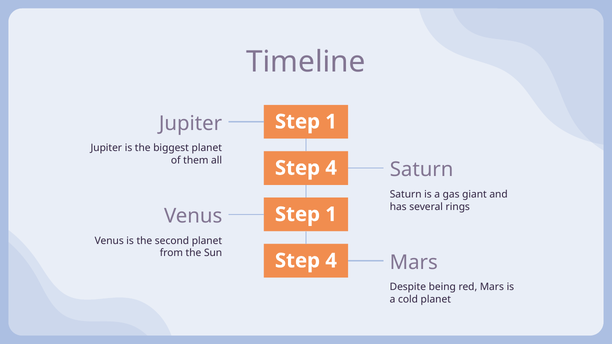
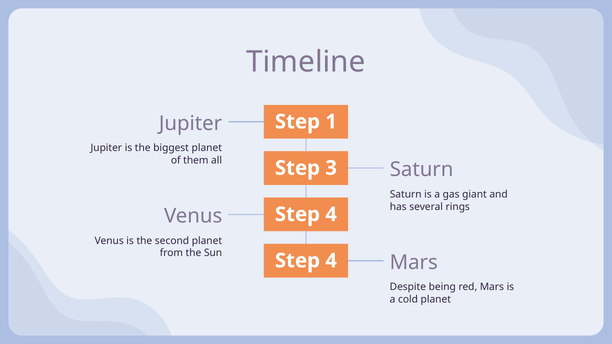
4: 4 -> 3 (331, 168)
1: 1 -> 4 (331, 215)
